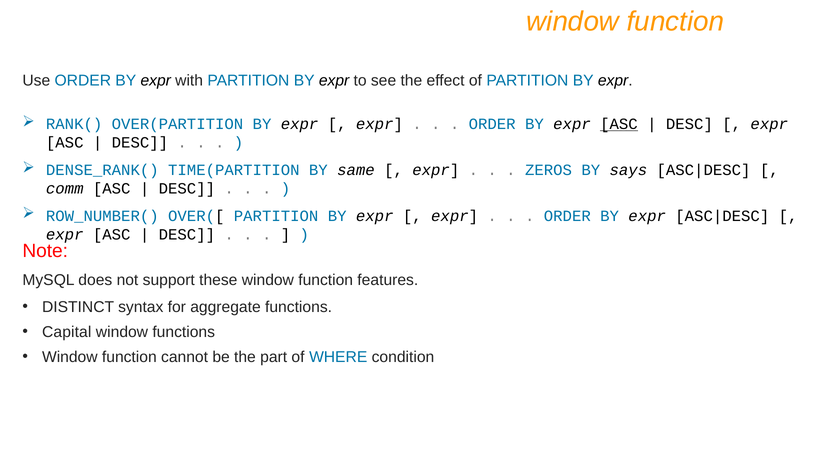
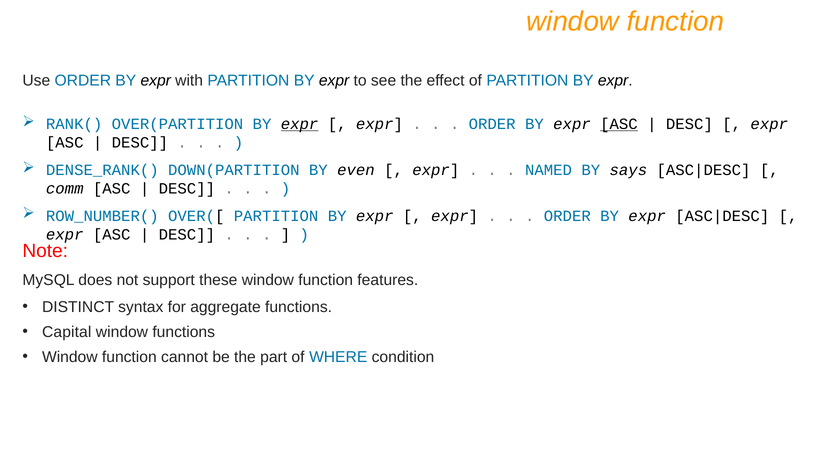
expr underline: none -> present (300, 124)
TIME(PARTITION: TIME(PARTITION -> DOWN(PARTITION (234, 170)
same: same -> even (356, 170)
ZEROS: ZEROS -> NAMED (549, 170)
